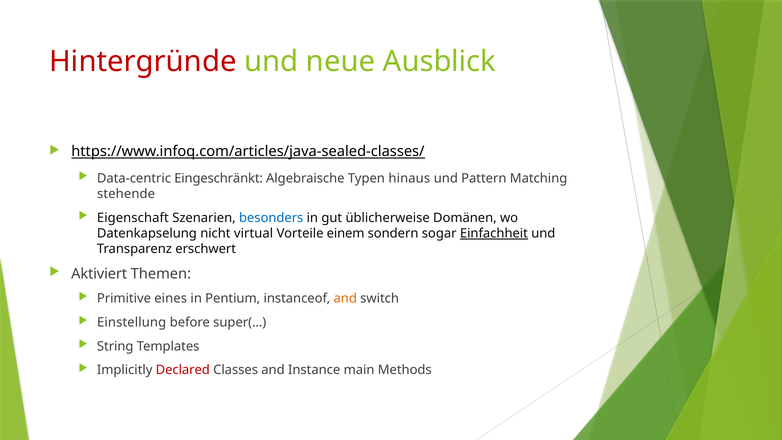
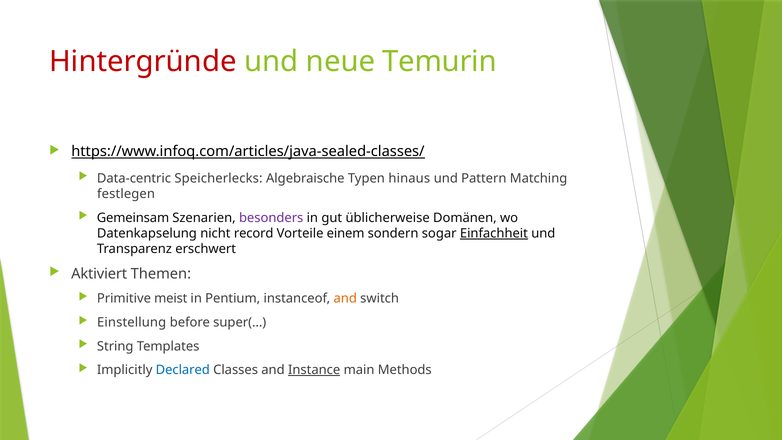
Ausblick: Ausblick -> Temurin (440, 62)
Eingeschränkt: Eingeschränkt -> Speicherlecks (218, 178)
stehende: stehende -> festlegen (126, 194)
Eigenschaft: Eigenschaft -> Gemeinsam (133, 218)
besonders colour: blue -> purple (271, 218)
virtual: virtual -> record (254, 233)
eines: eines -> meist (171, 299)
Declared colour: red -> blue (183, 370)
Instance underline: none -> present (314, 370)
